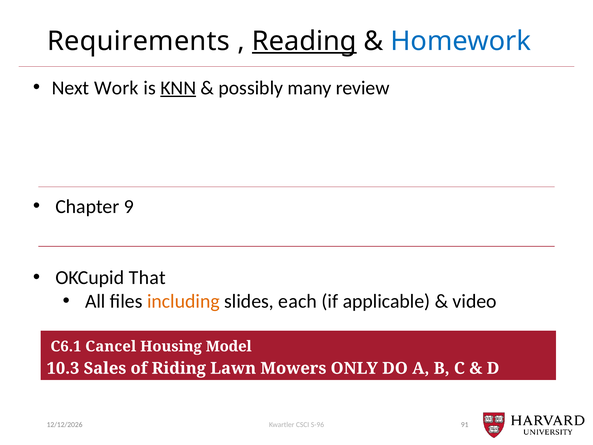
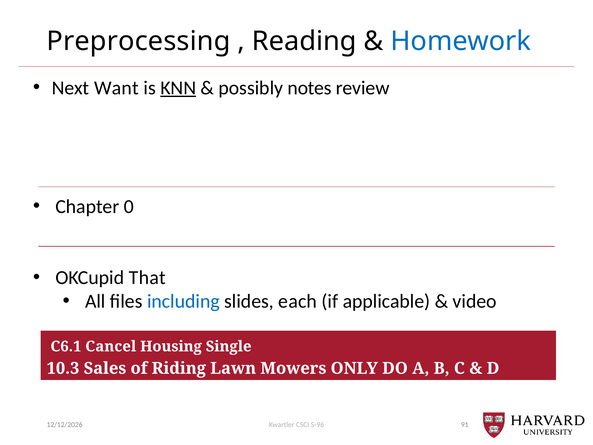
Requirements: Requirements -> Preprocessing (139, 41)
Reading underline: present -> none (304, 41)
Work: Work -> Want (116, 88)
many: many -> notes (310, 88)
9: 9 -> 0 (129, 206)
including colour: orange -> blue (183, 301)
Model: Model -> Single (229, 346)
